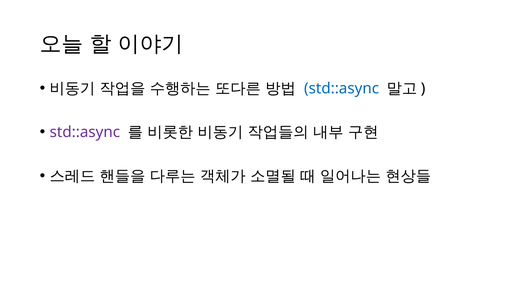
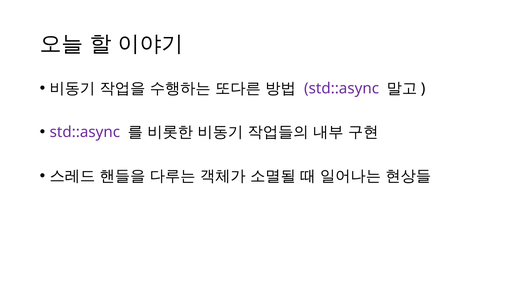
std::async colour: blue -> purple (342, 88)
